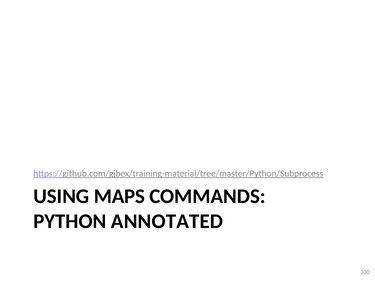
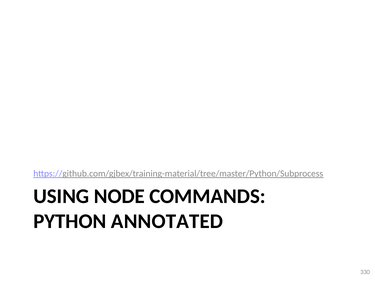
MAPS: MAPS -> NODE (119, 197)
